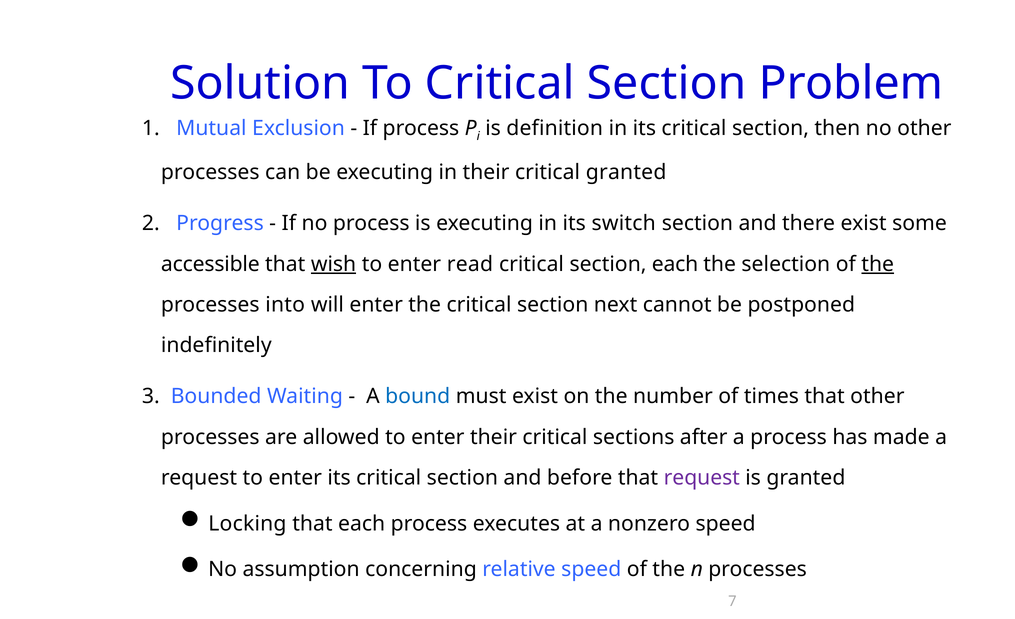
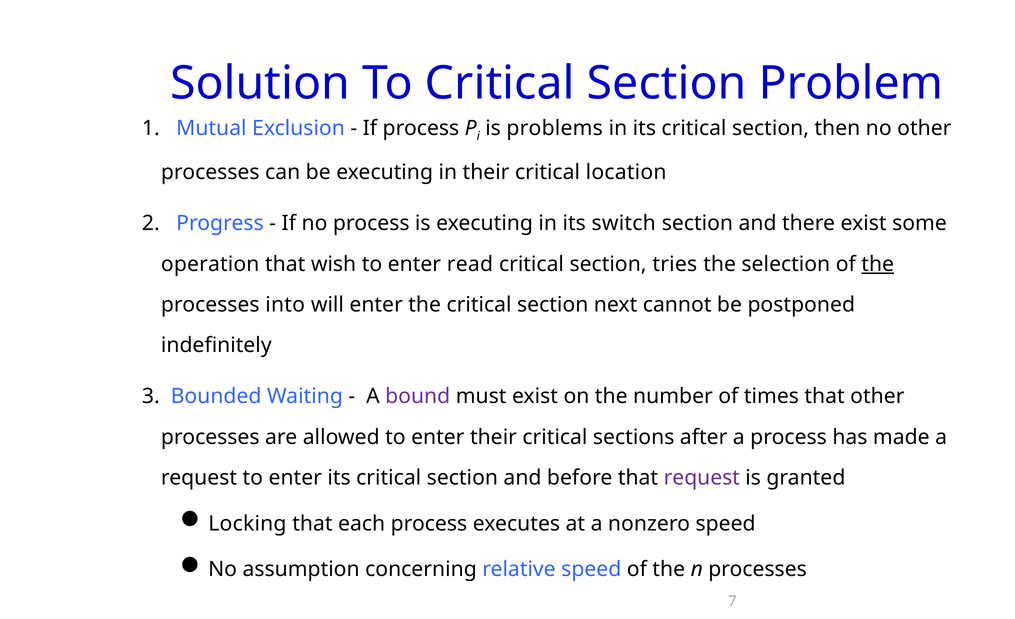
definition: definition -> problems (555, 128)
critical granted: granted -> location (626, 172)
accessible: accessible -> operation (210, 264)
wish underline: present -> none (334, 264)
section each: each -> tries (675, 264)
bound colour: blue -> purple (418, 396)
